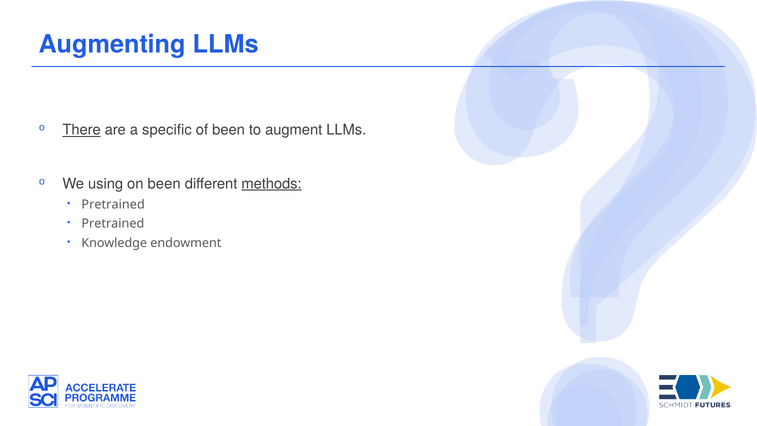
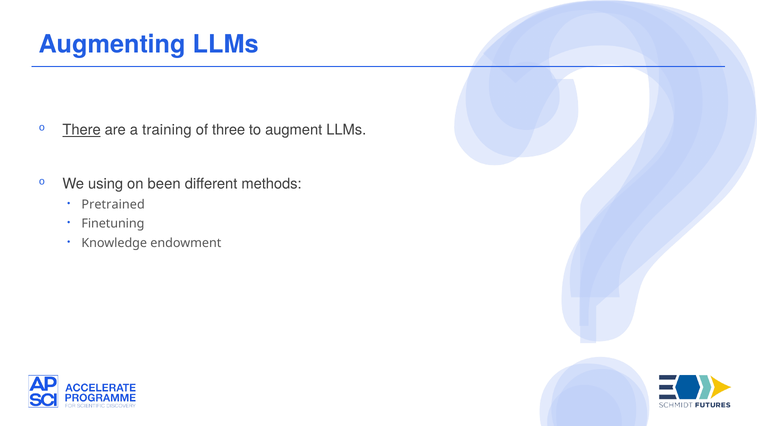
specific: specific -> training (167, 130)
of been: been -> three (229, 130)
methods underline: present -> none (272, 184)
Pretrained: Pretrained -> Finetuning (113, 224)
